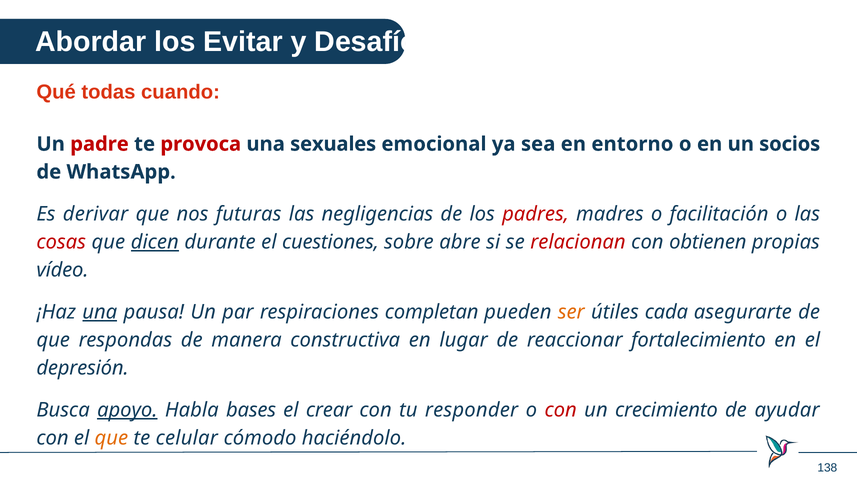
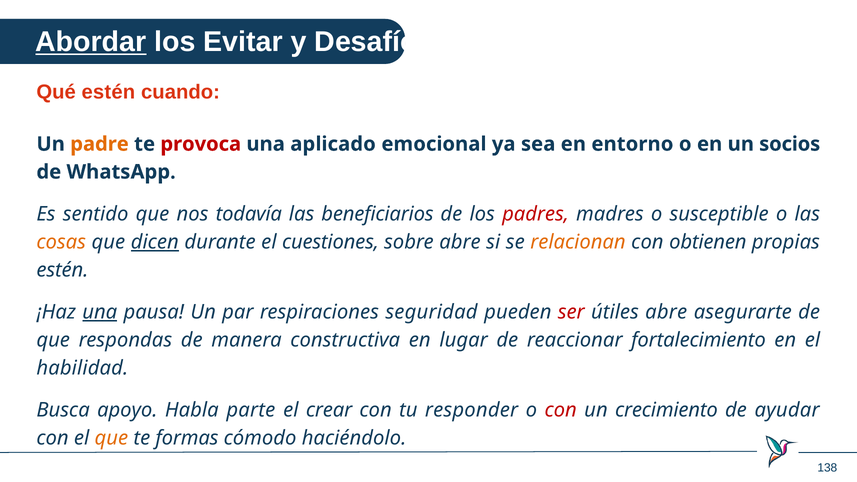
Abordar underline: none -> present (91, 42)
Qué todas: todas -> estén (108, 92)
padre colour: red -> orange (100, 144)
sexuales: sexuales -> aplicado (333, 144)
derivar: derivar -> sentido (96, 214)
futuras: futuras -> todavía (249, 214)
negligencias: negligencias -> beneficiarios (377, 214)
facilitación: facilitación -> susceptible (719, 214)
cosas colour: red -> orange (61, 242)
relacionan colour: red -> orange (578, 242)
vídeo: vídeo -> estén (62, 270)
completan: completan -> seguridad (431, 312)
ser colour: orange -> red (571, 312)
útiles cada: cada -> abre (666, 312)
depresión: depresión -> habilidad (82, 368)
apoyo underline: present -> none (127, 410)
bases: bases -> parte (251, 410)
celular: celular -> formas (187, 438)
